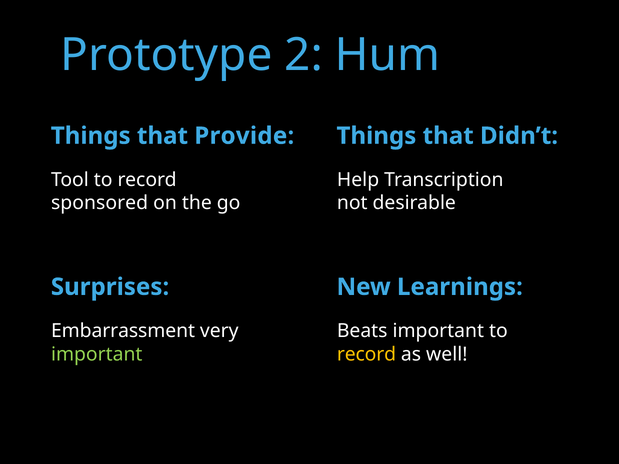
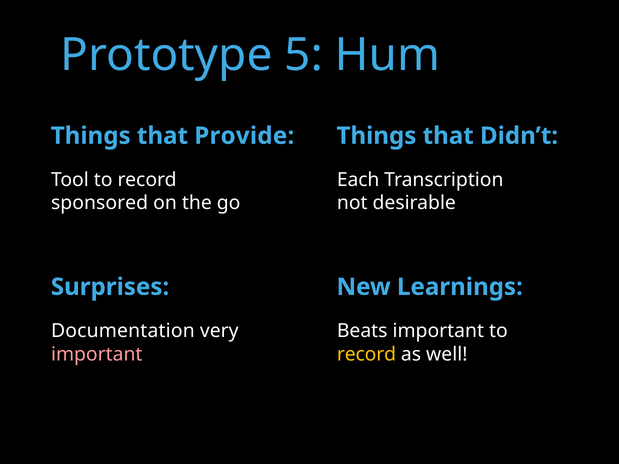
2: 2 -> 5 (304, 55)
Help: Help -> Each (358, 180)
Embarrassment: Embarrassment -> Documentation (123, 331)
important colour: light green -> pink (97, 354)
